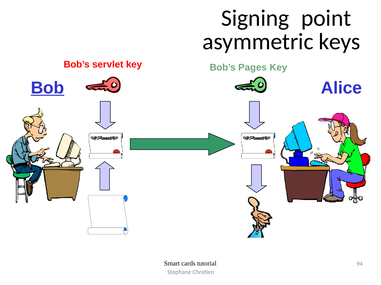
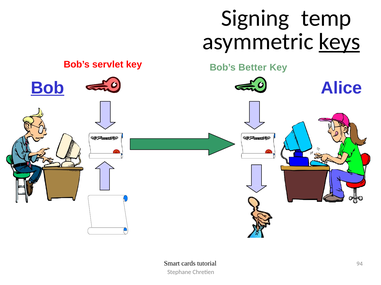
point: point -> temp (326, 18)
keys underline: none -> present (339, 42)
Pages: Pages -> Better (253, 68)
